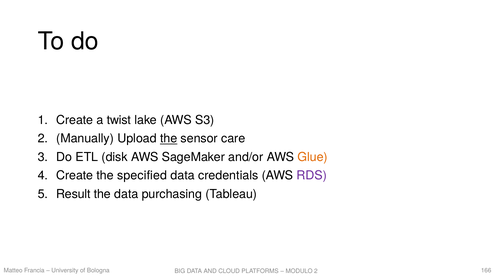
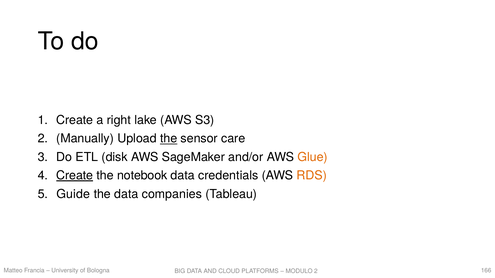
twist: twist -> right (119, 120)
Create underline: none -> present (75, 176)
specified: specified -> notebook (142, 176)
RDS colour: purple -> orange (312, 176)
Result: Result -> Guide (73, 194)
purchasing: purchasing -> companies (172, 194)
